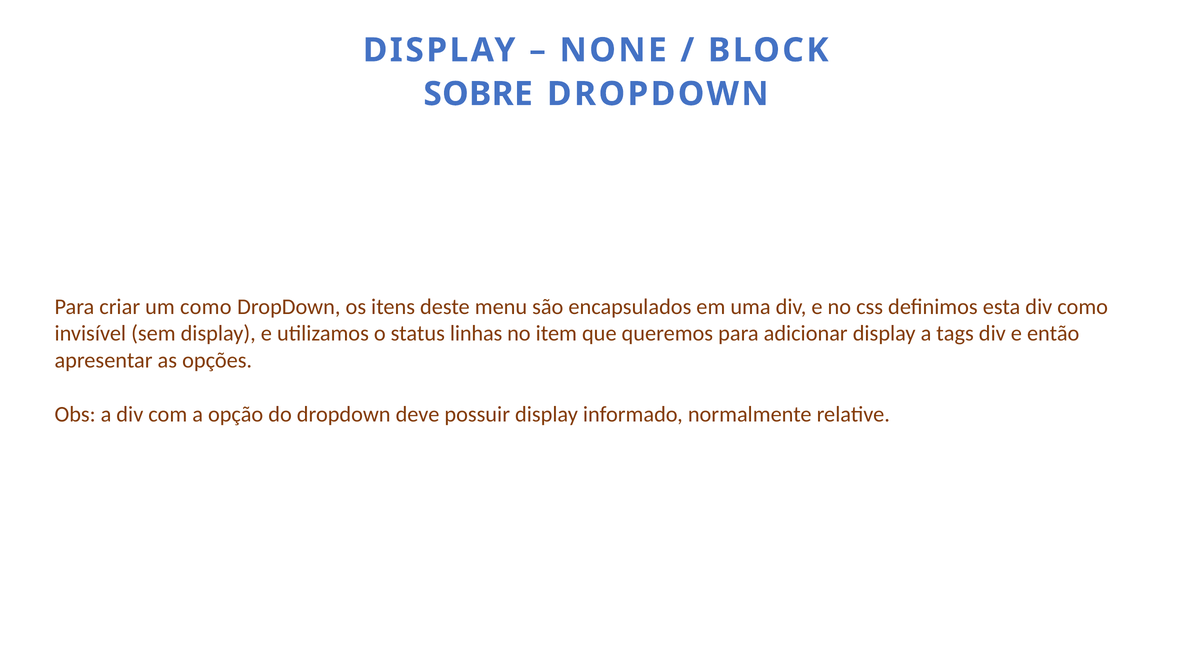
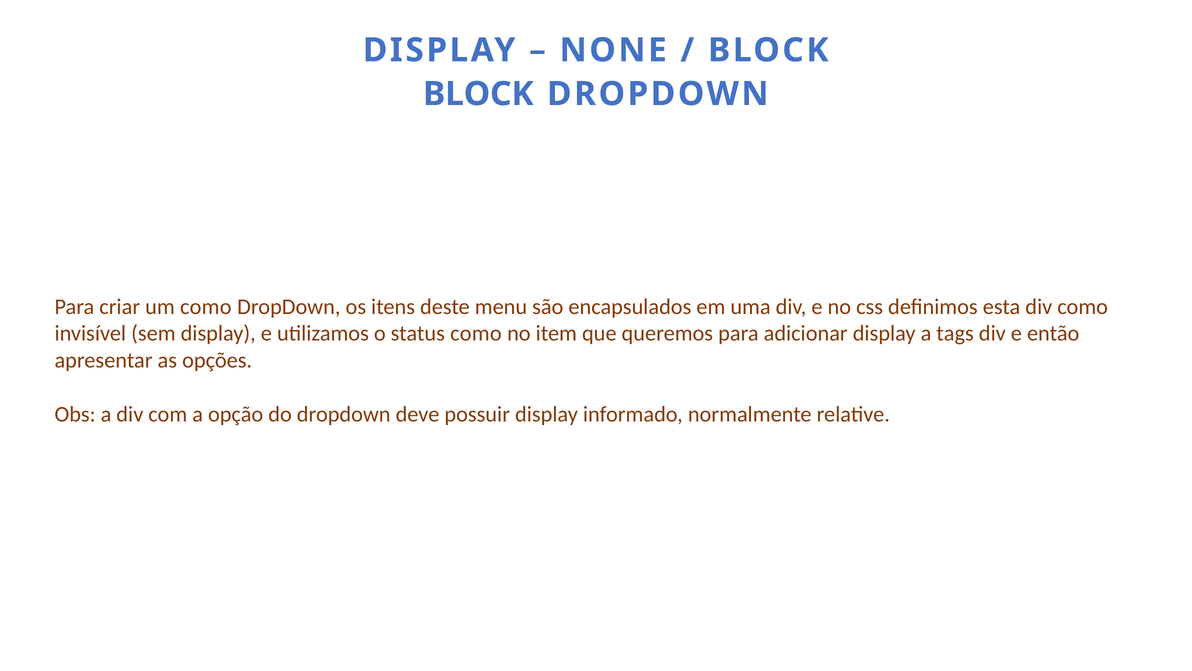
SOBRE: SOBRE -> BLOCK (478, 94)
status linhas: linhas -> como (476, 333)
